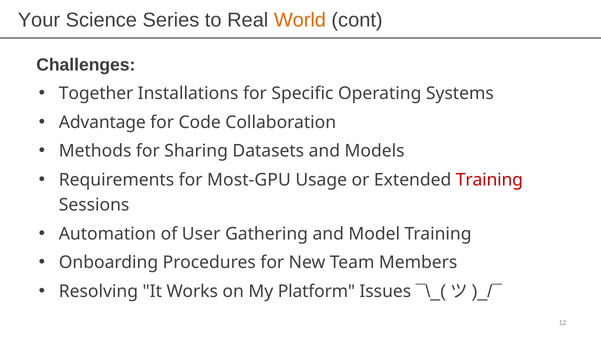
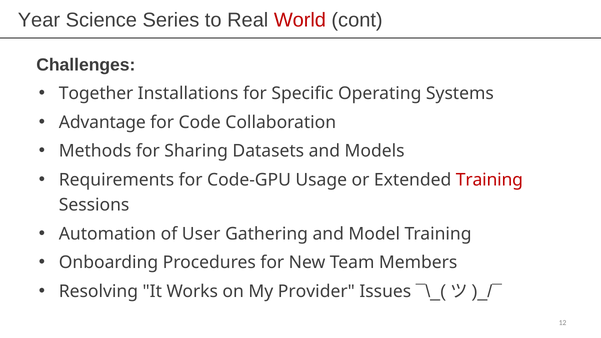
Your: Your -> Year (39, 20)
World colour: orange -> red (300, 20)
Most-GPU: Most-GPU -> Code-GPU (249, 180)
Platform: Platform -> Provider (316, 291)
